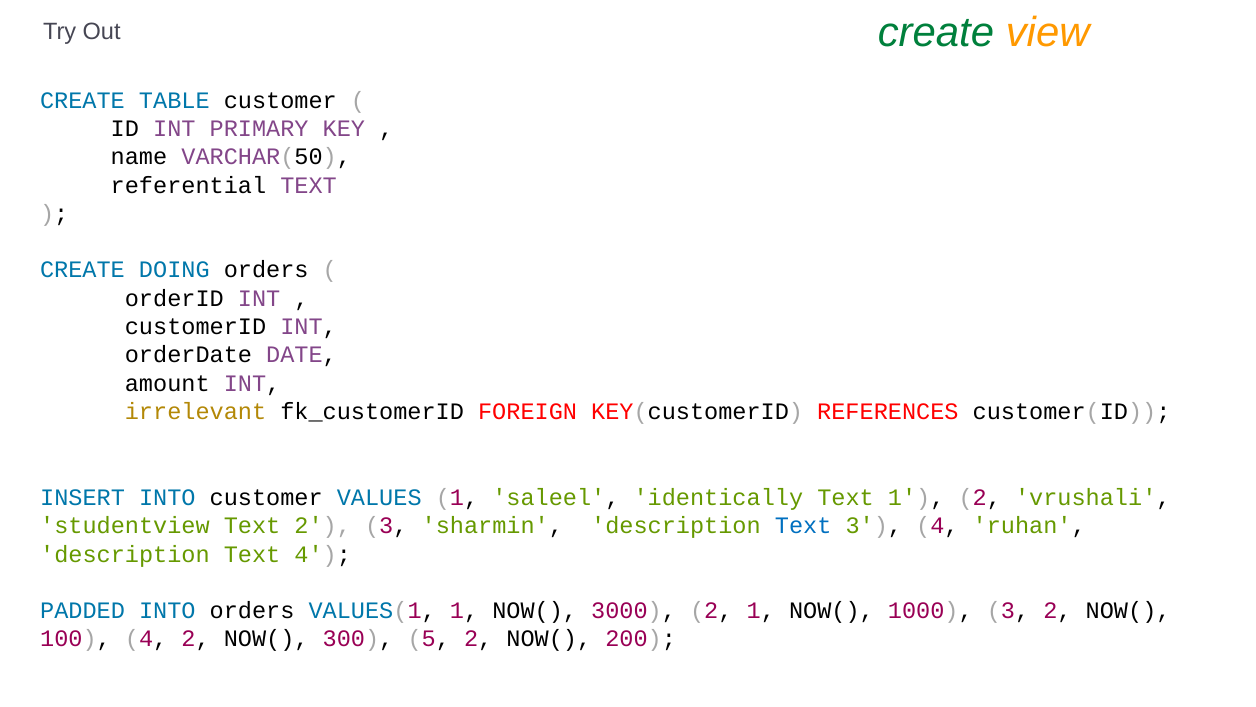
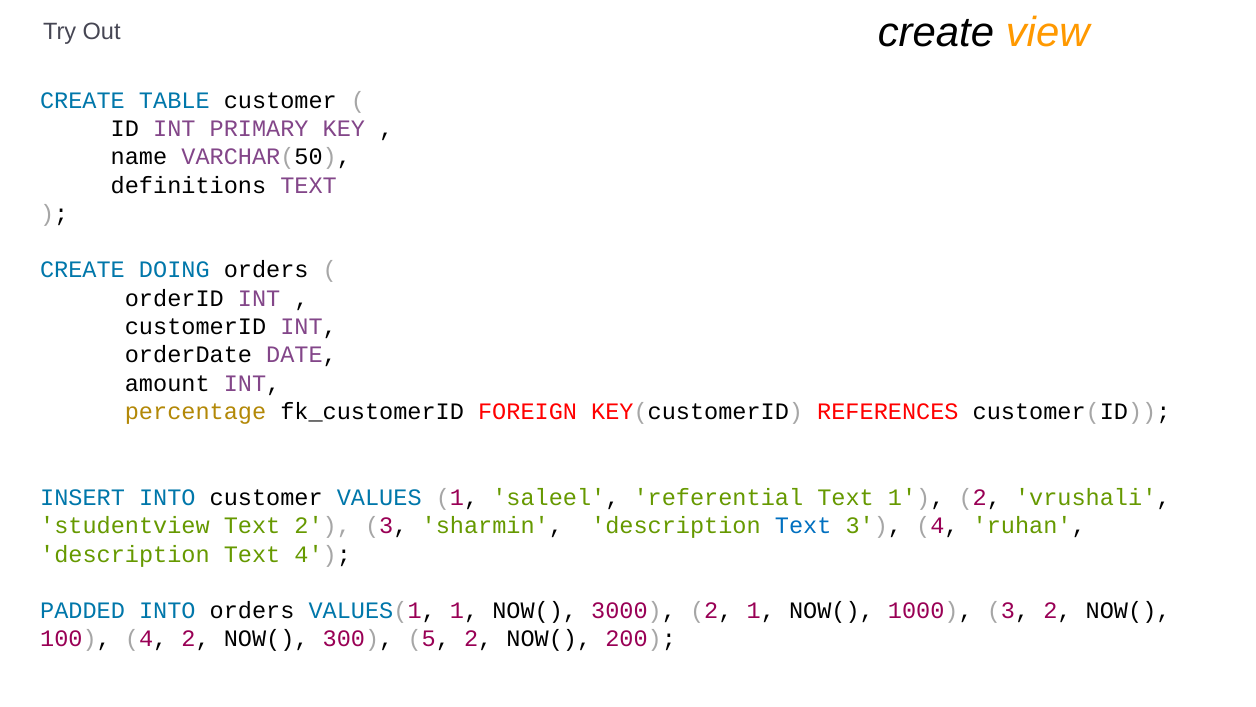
create colour: green -> black (936, 33)
referential: referential -> definitions (188, 185)
irrelevant: irrelevant -> percentage (196, 411)
identically: identically -> referential (718, 497)
